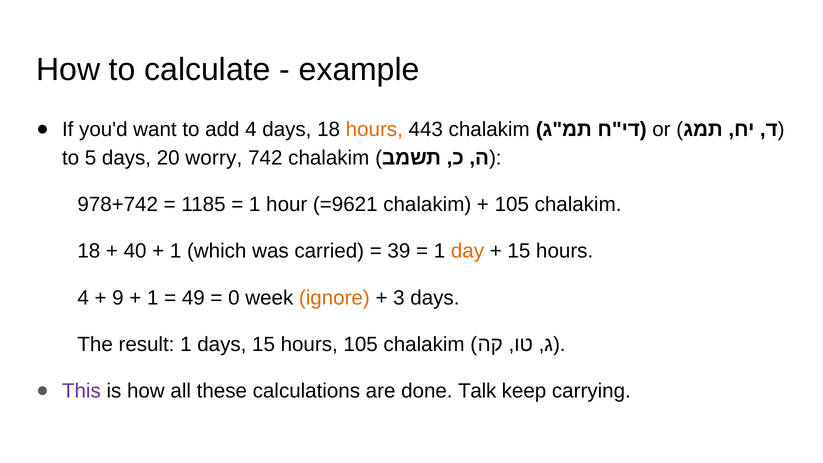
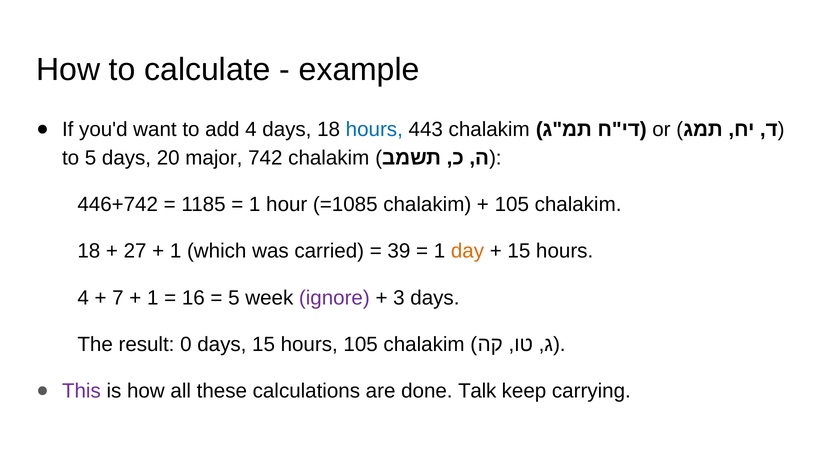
hours colour: orange -> blue (374, 129)
worry: worry -> major (214, 158)
978+742: 978+742 -> 446+742 (118, 204)
=9621: =9621 -> =1085 (345, 204)
40: 40 -> 27 (135, 251)
9: 9 -> 7 (118, 298)
49: 49 -> 16 (193, 298)
0: 0 -> 5 (234, 298)
ignore colour: orange -> purple (334, 298)
result 1: 1 -> 0 (186, 344)
